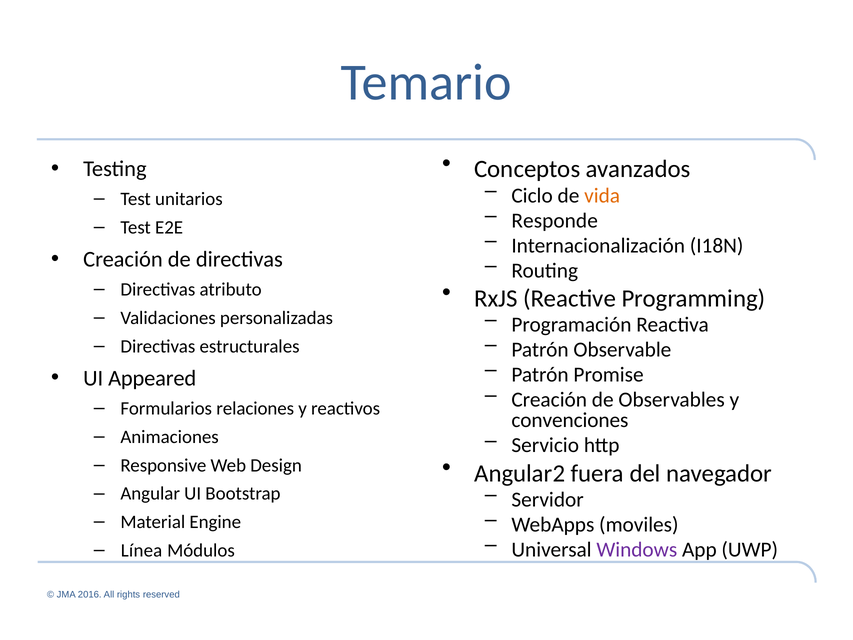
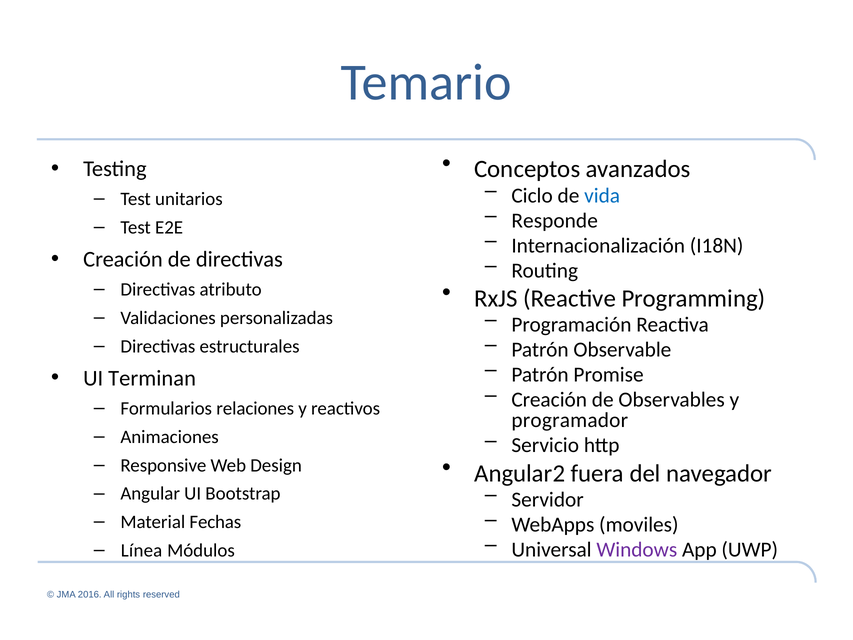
vida colour: orange -> blue (602, 195)
Appeared: Appeared -> Terminan (152, 378)
convenciones: convenciones -> programador (570, 420)
Engine: Engine -> Fechas (215, 522)
